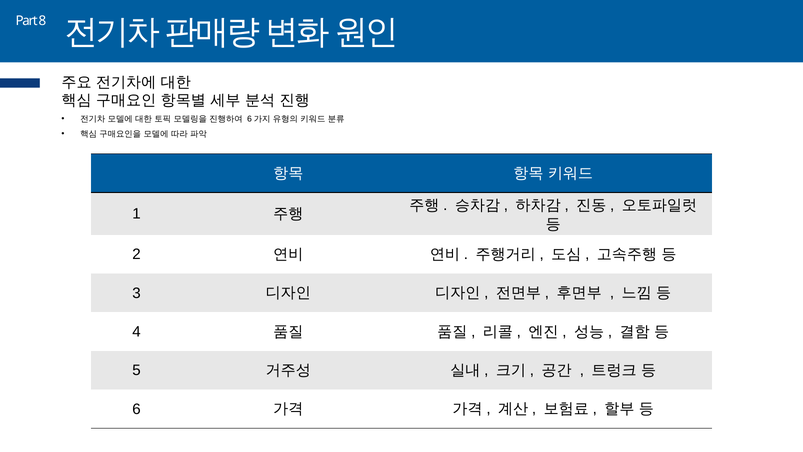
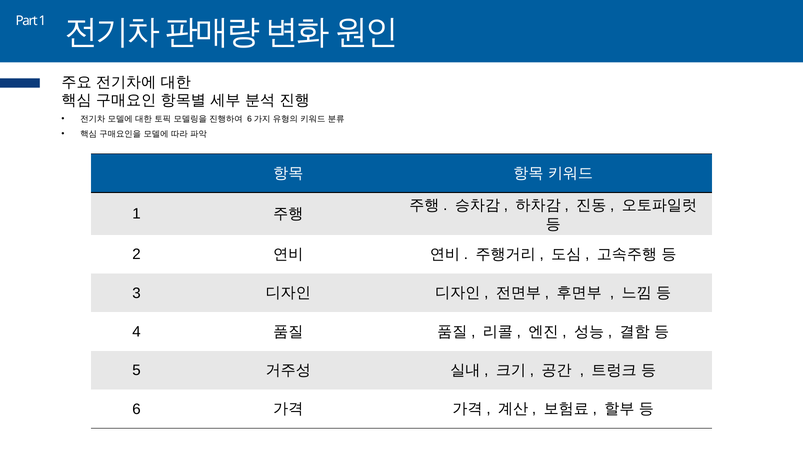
Part 8: 8 -> 1 (42, 21)
